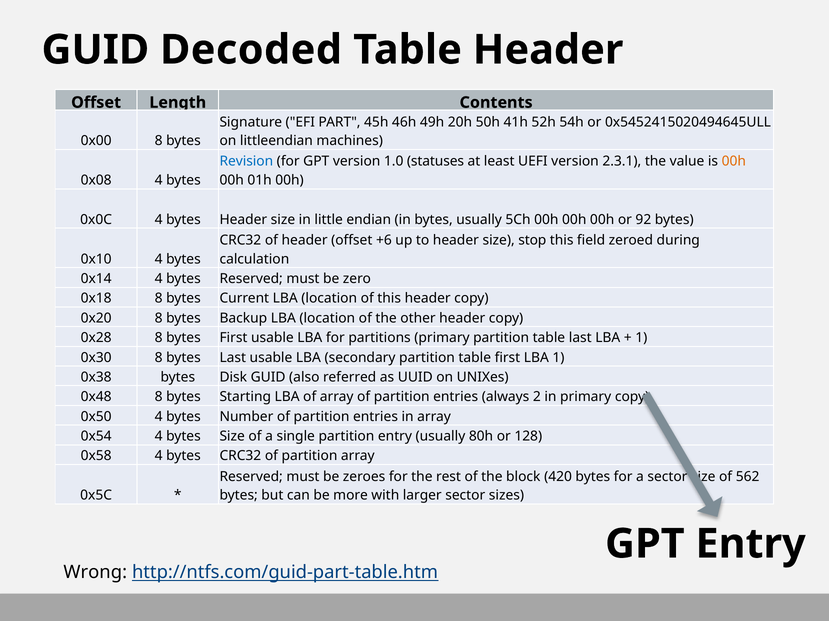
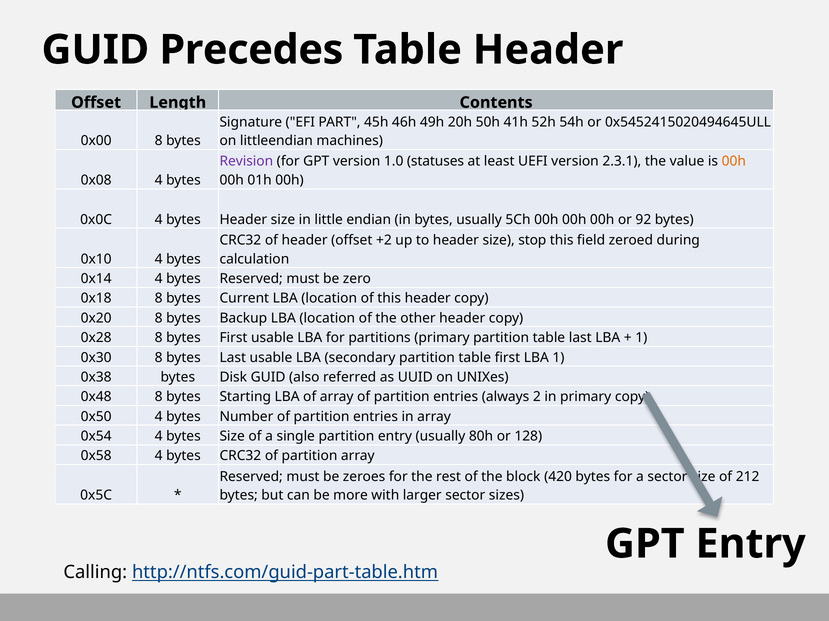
Decoded: Decoded -> Precedes (251, 50)
Revision colour: blue -> purple (246, 162)
+6: +6 -> +2 (384, 241)
562: 562 -> 212 (748, 477)
Wrong: Wrong -> Calling (95, 573)
